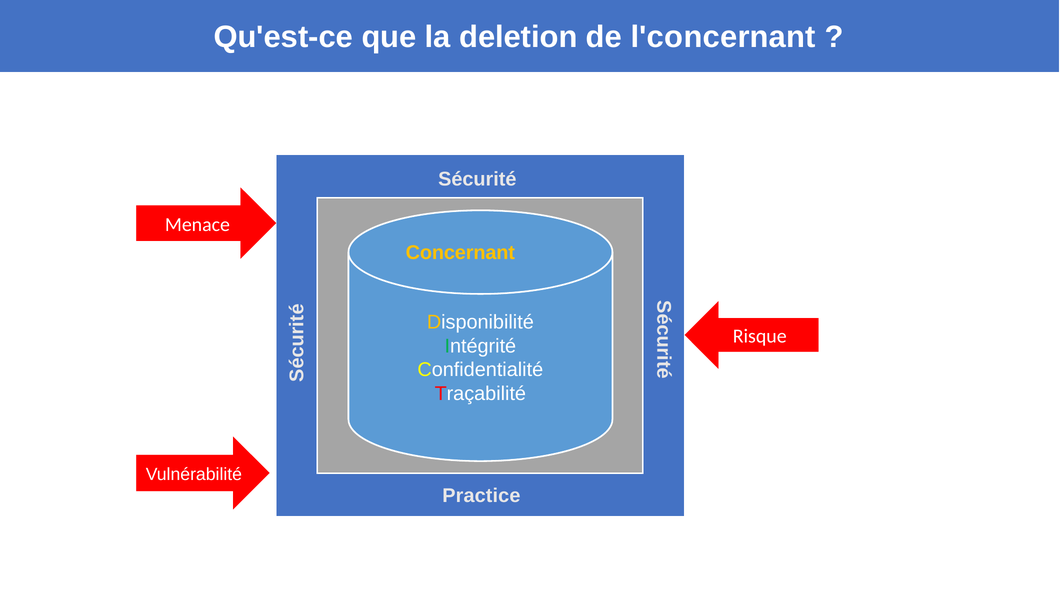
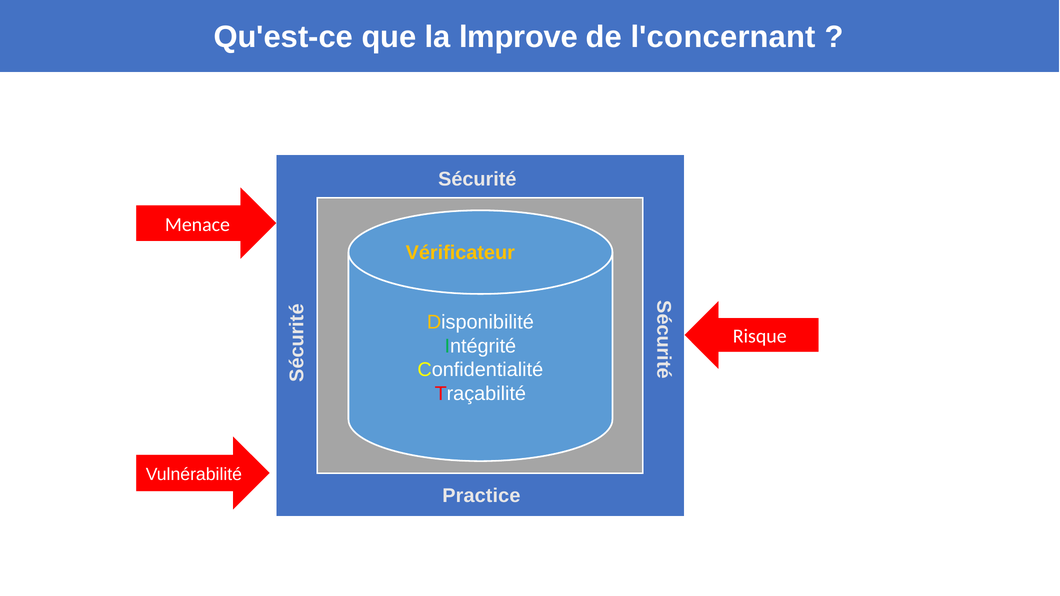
deletion: deletion -> lmprove (518, 37)
Concernant: Concernant -> Vérificateur (460, 253)
